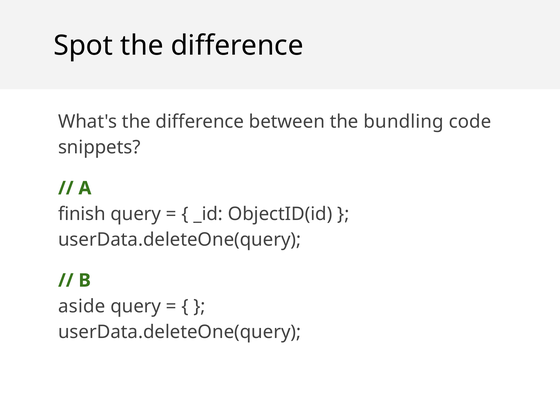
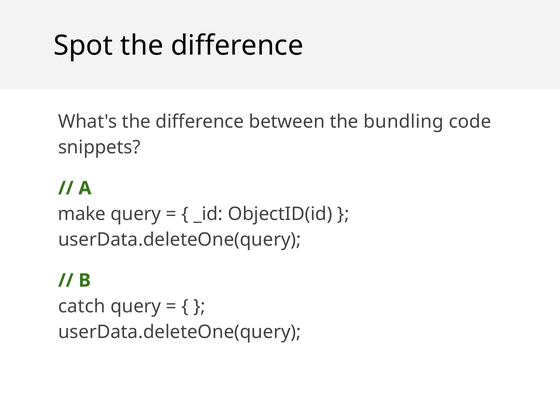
finish: finish -> make (82, 214)
aside: aside -> catch (82, 306)
